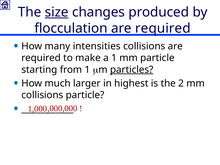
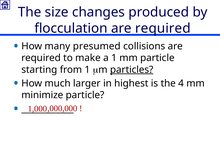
size underline: present -> none (57, 12)
intensities: intensities -> presumed (97, 46)
2: 2 -> 4 (181, 83)
collisions: collisions -> minimize (42, 95)
